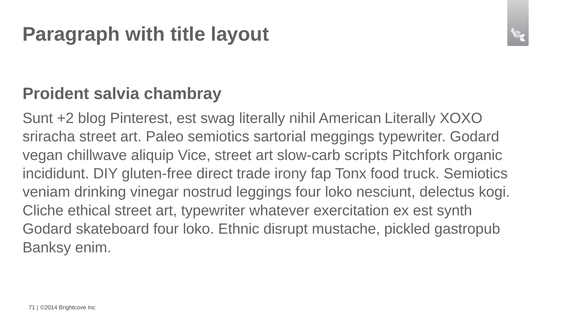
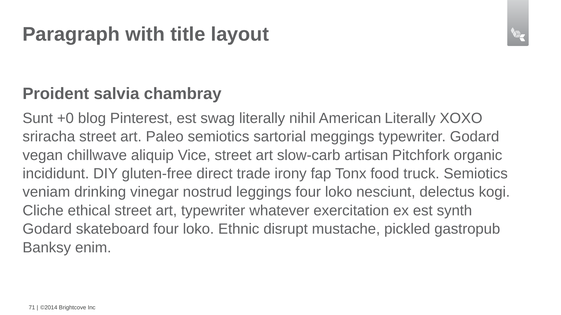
+2: +2 -> +0 (65, 118)
scripts: scripts -> artisan (366, 155)
